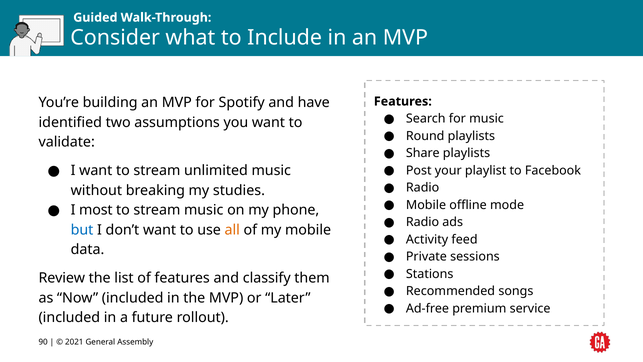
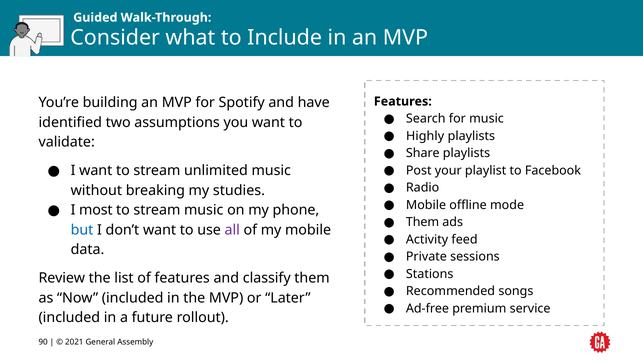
Round: Round -> Highly (425, 136)
Radio: Radio -> Them (423, 222)
all colour: orange -> purple (232, 230)
